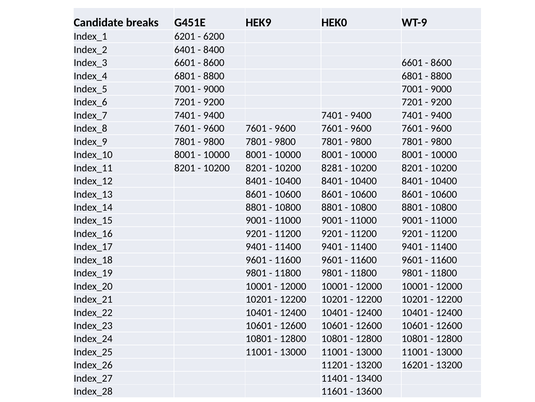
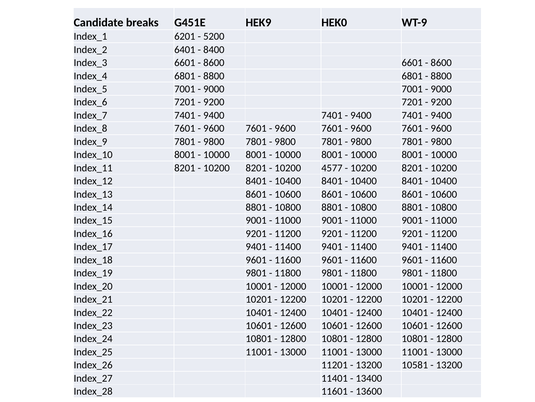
6200: 6200 -> 5200 (214, 36)
8281: 8281 -> 4577 (332, 168)
16201: 16201 -> 10581 (415, 364)
